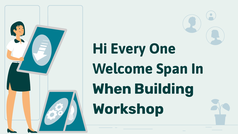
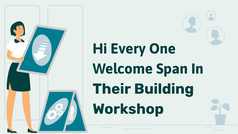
When: When -> Their (112, 89)
